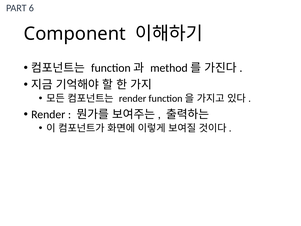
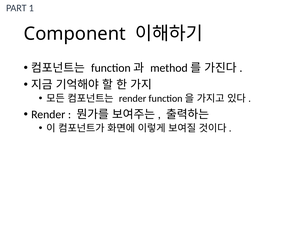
6: 6 -> 1 (31, 8)
